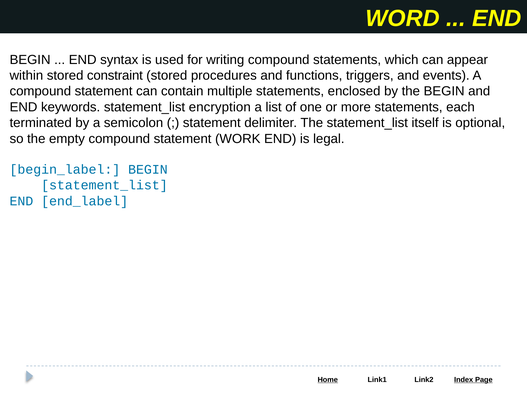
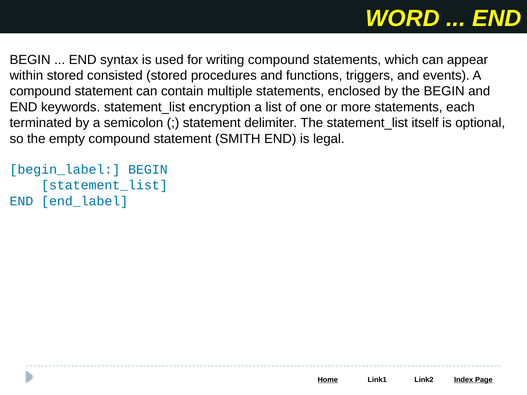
constraint: constraint -> consisted (115, 76)
WORK: WORK -> SMITH (238, 139)
